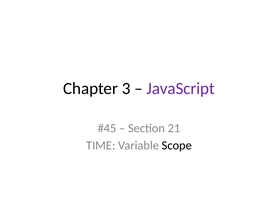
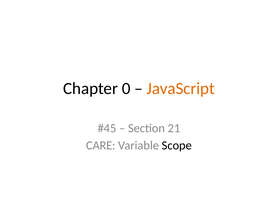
3: 3 -> 0 (126, 88)
JavaScript colour: purple -> orange (181, 88)
TIME: TIME -> CARE (101, 145)
